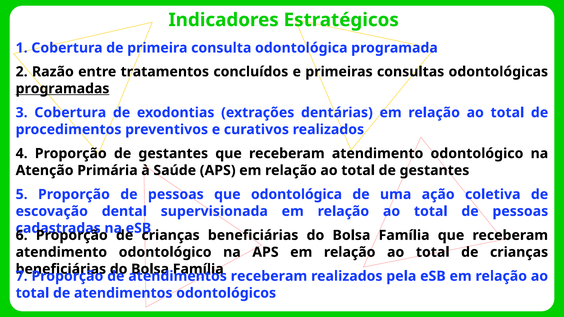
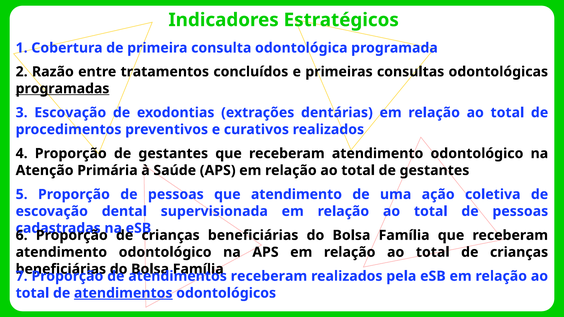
3 Cobertura: Cobertura -> Escovação (70, 113)
que odontológica: odontológica -> atendimento (296, 195)
atendimentos underline: none -> present (123, 293)
